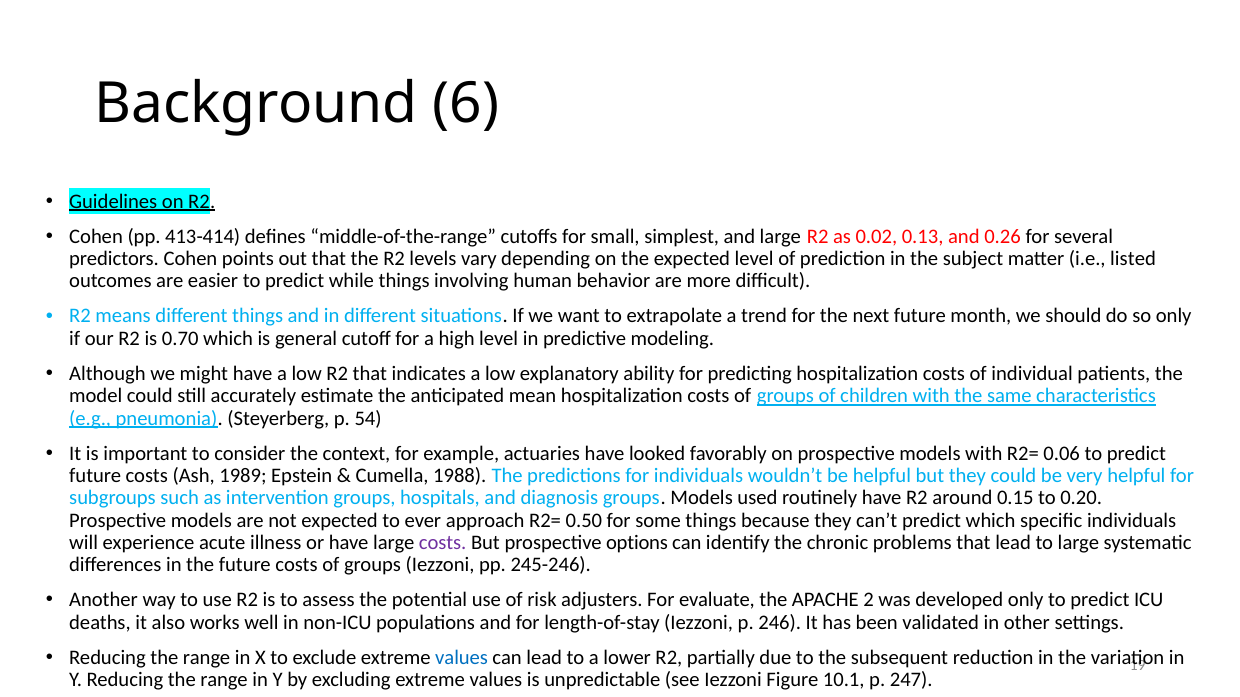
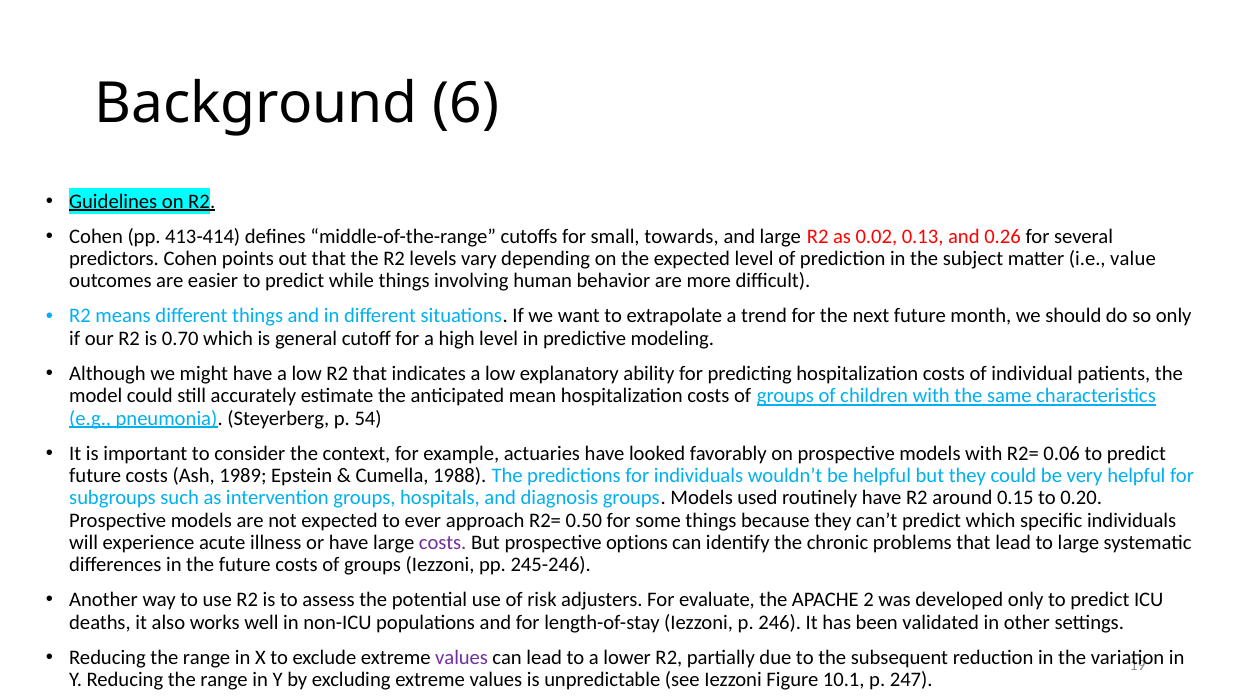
simplest: simplest -> towards (682, 237)
listed: listed -> value (1133, 259)
values colour: blue -> purple (462, 658)
